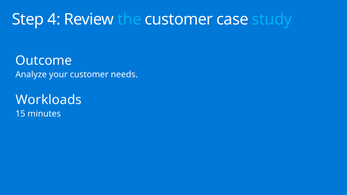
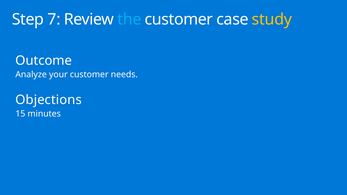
4: 4 -> 7 (54, 19)
study colour: light blue -> yellow (272, 19)
Workloads: Workloads -> Objections (49, 100)
